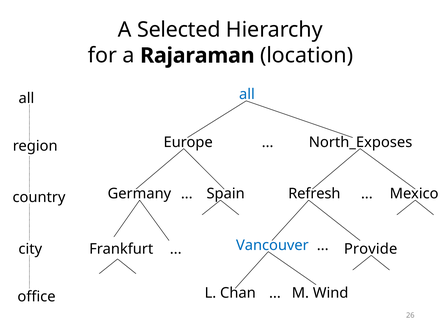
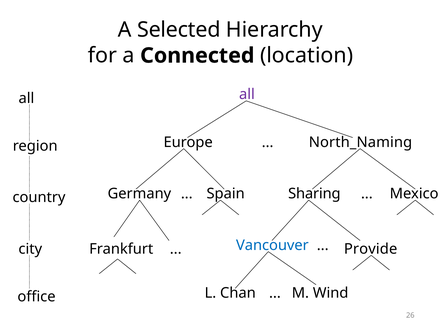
Rajaraman: Rajaraman -> Connected (197, 56)
all colour: blue -> purple (247, 94)
North_Exposes: North_Exposes -> North_Naming (360, 142)
Refresh: Refresh -> Sharing (314, 194)
